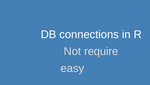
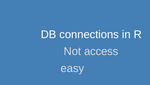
require: require -> access (101, 51)
